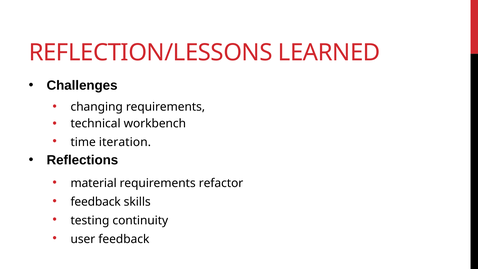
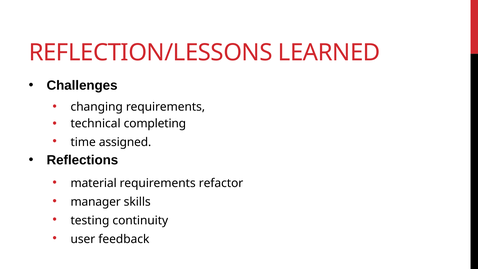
workbench: workbench -> completing (155, 124)
iteration: iteration -> assigned (125, 142)
feedback: feedback -> manager (96, 202)
